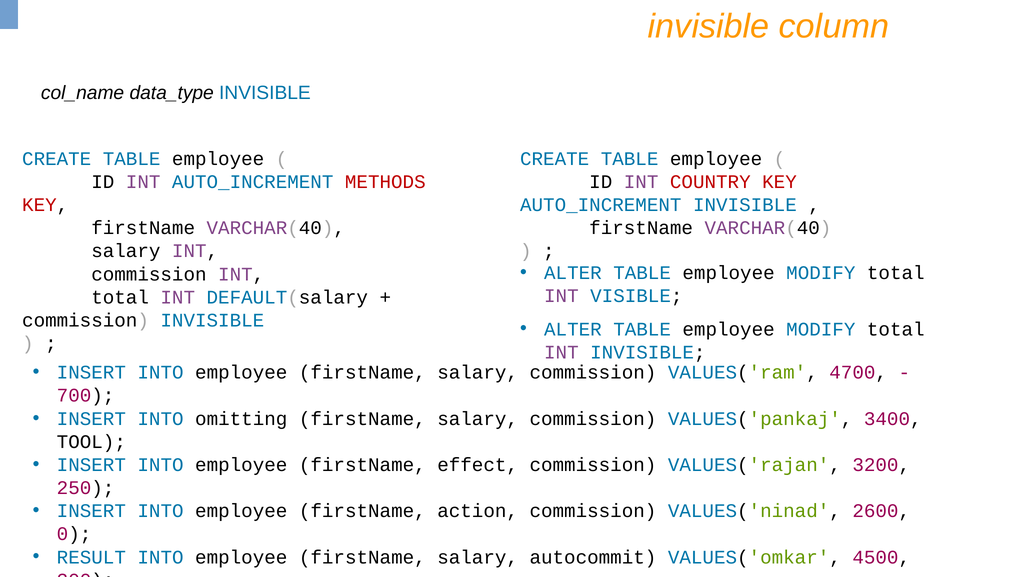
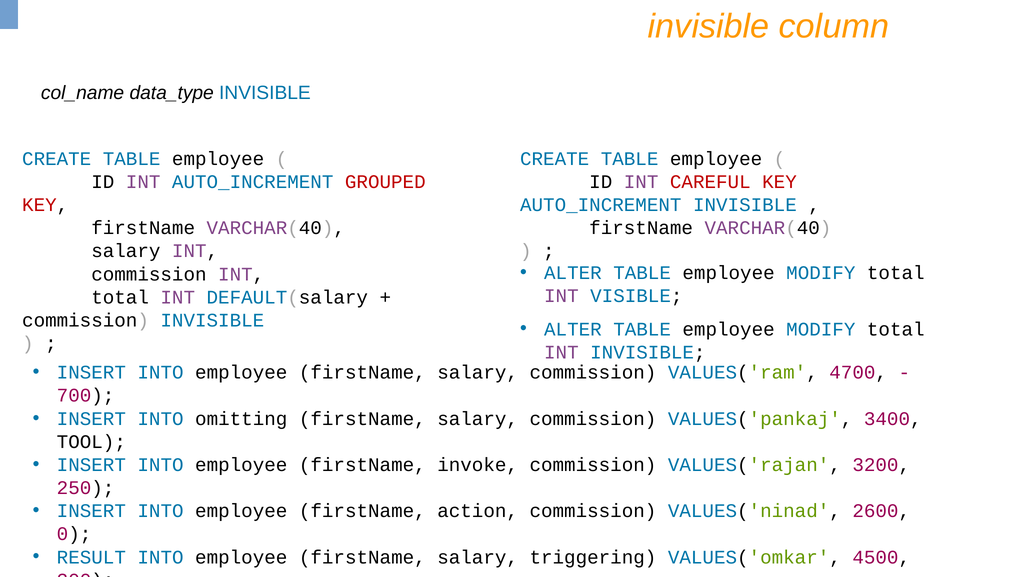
METHODS: METHODS -> GROUPED (385, 182)
COUNTRY: COUNTRY -> CAREFUL (710, 182)
effect: effect -> invoke (478, 464)
autocommit: autocommit -> triggering (593, 557)
